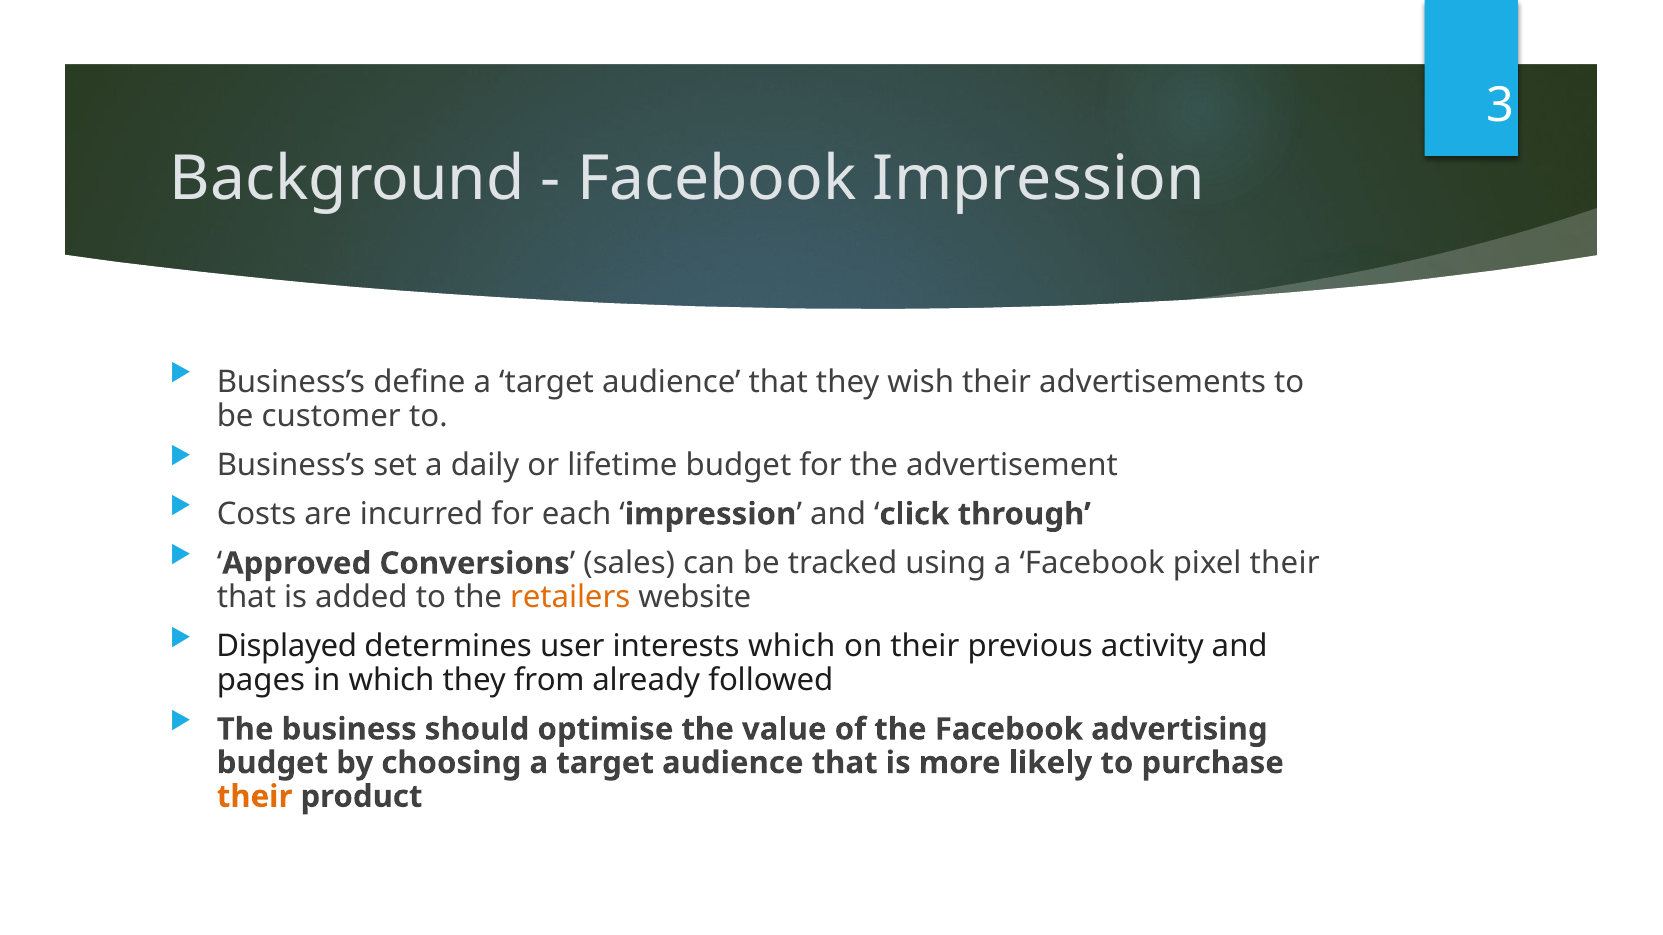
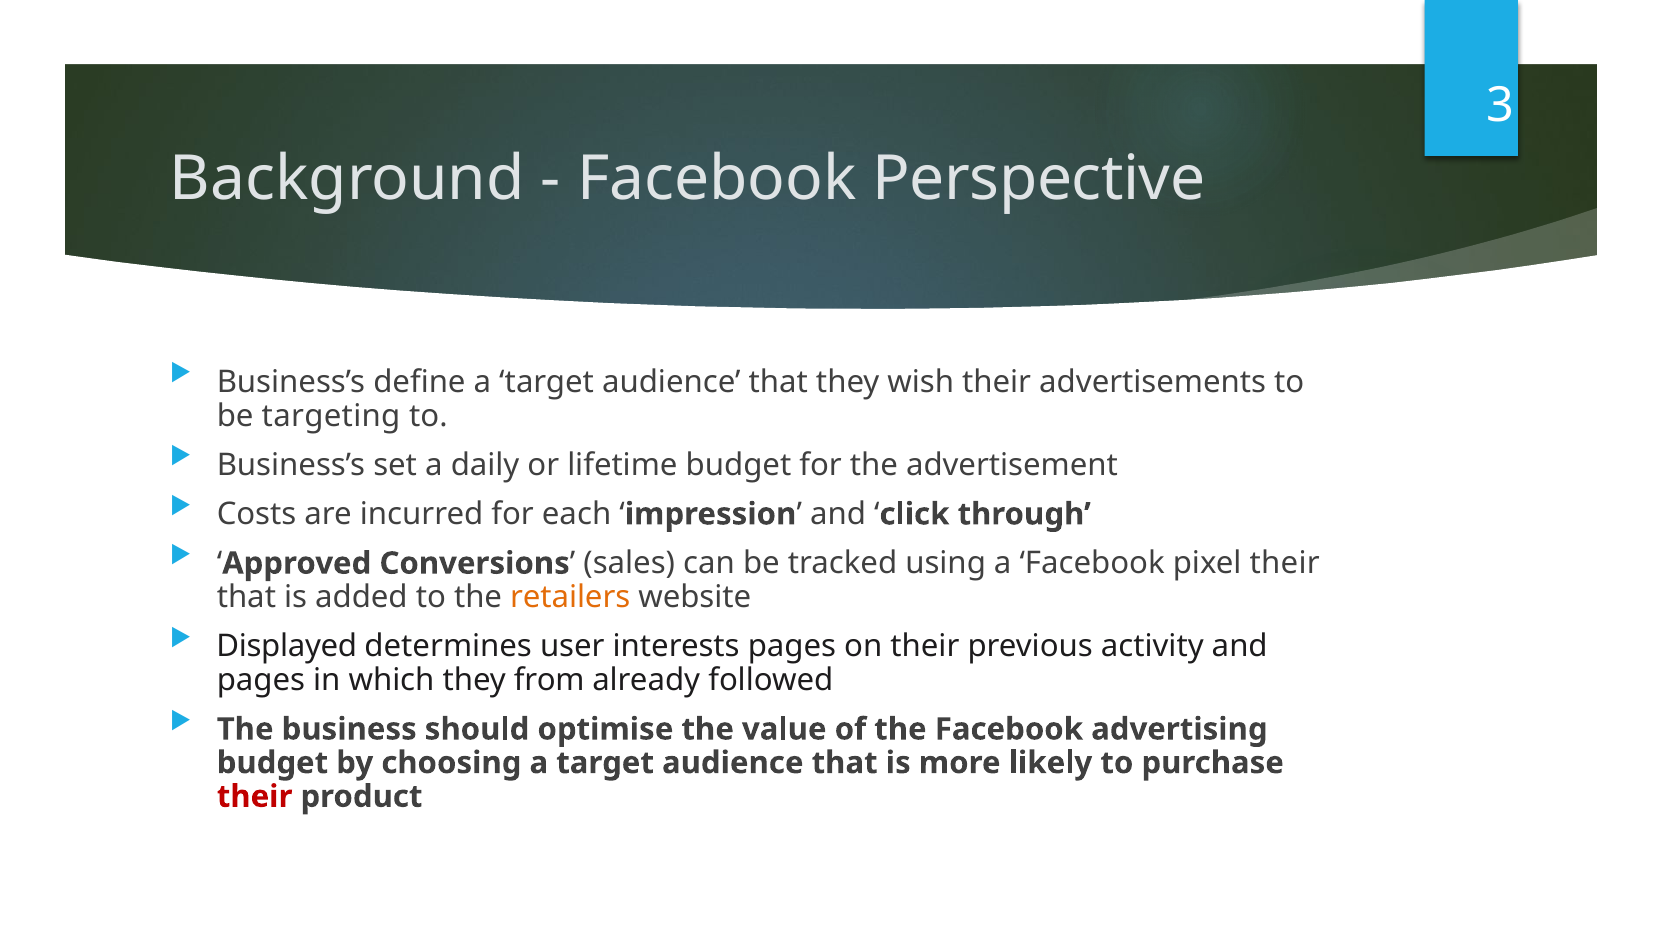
Facebook Impression: Impression -> Perspective (1039, 179)
customer: customer -> targeting (331, 416)
interests which: which -> pages (792, 647)
their colour: orange -> red (255, 797)
